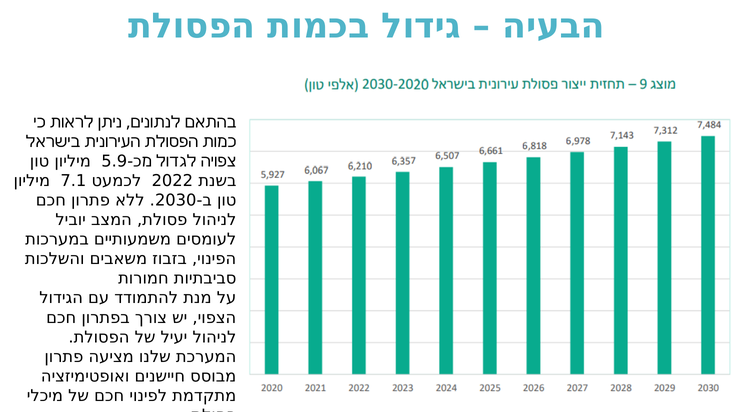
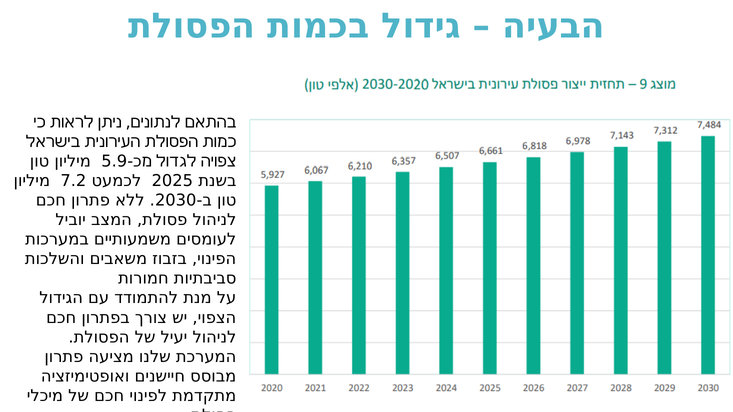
7.1: 7.1 -> 7.2 (73, 181)
2022: 2022 -> 2025 (172, 181)
